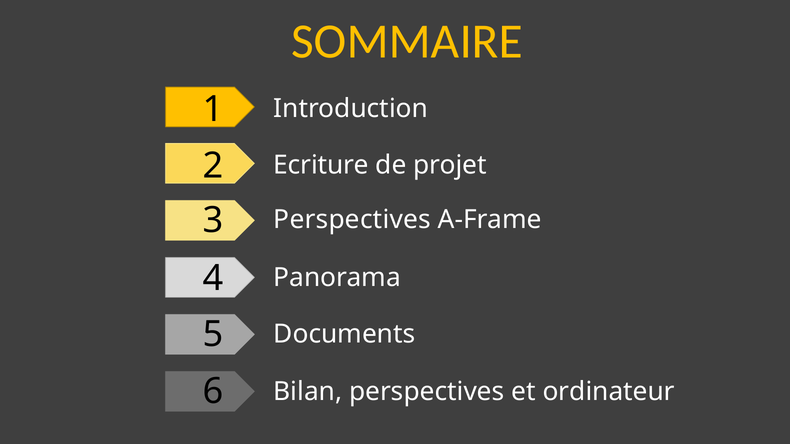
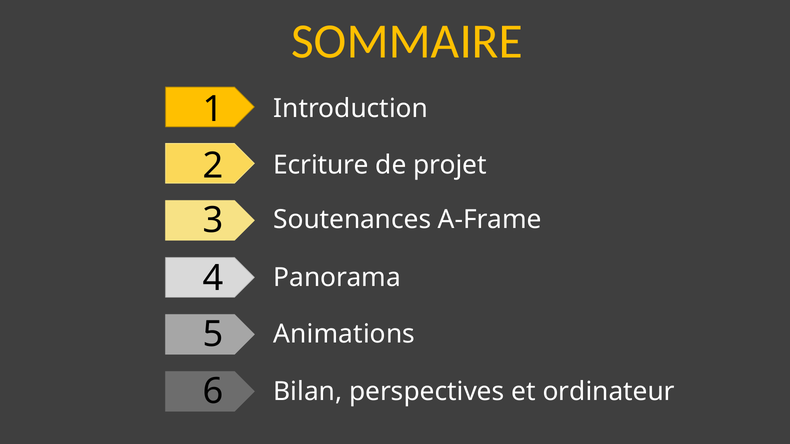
Perspectives: Perspectives -> Soutenances (352, 220)
Documents: Documents -> Animations (344, 334)
